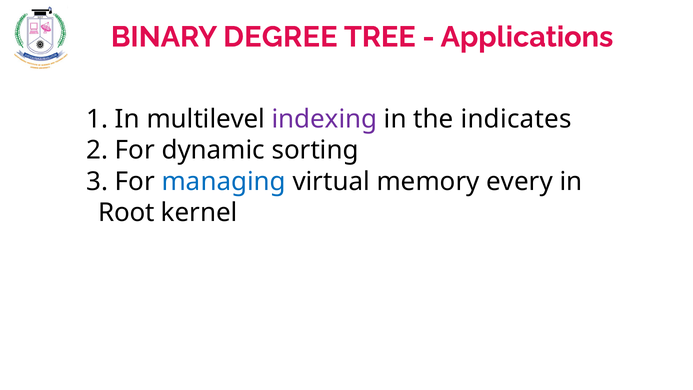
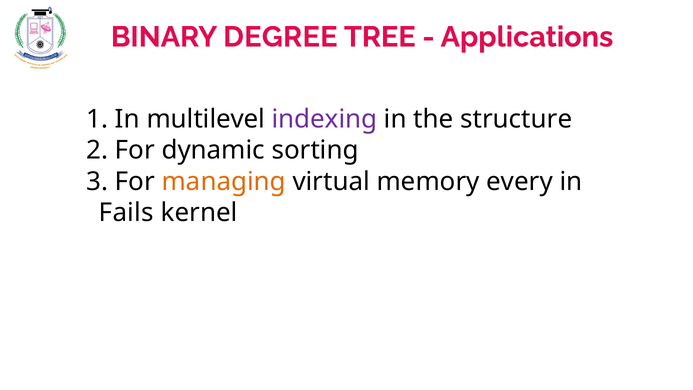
indicates: indicates -> structure (516, 119)
managing colour: blue -> orange (224, 181)
Root: Root -> Fails (126, 213)
